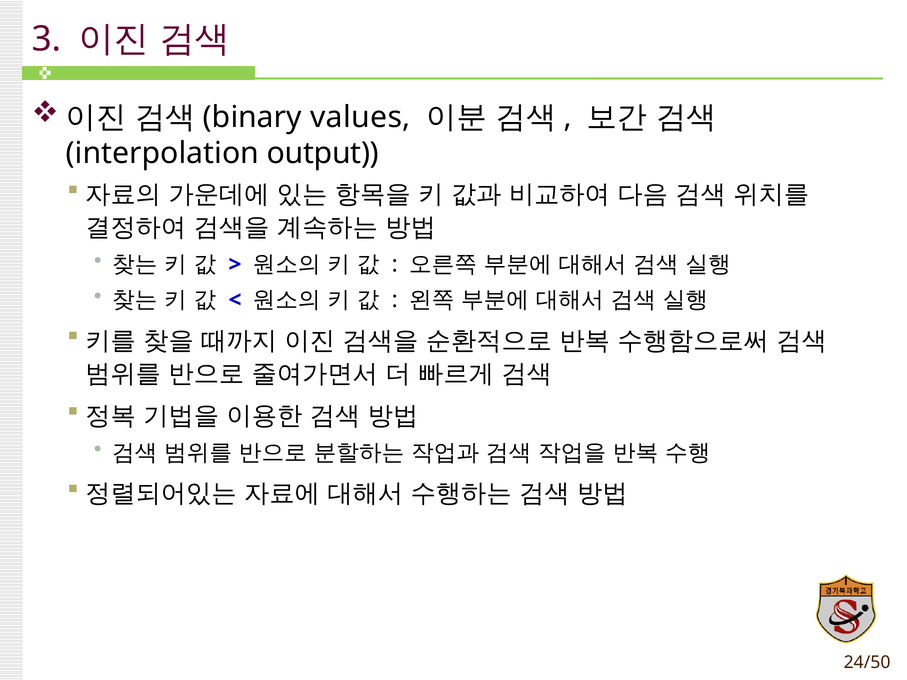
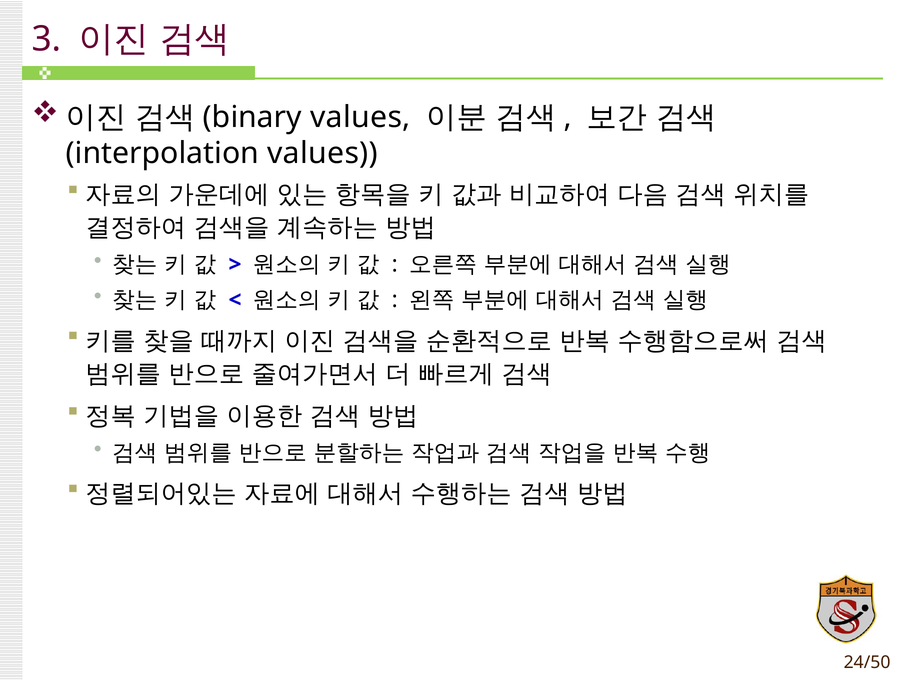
output: output -> values (323, 154)
